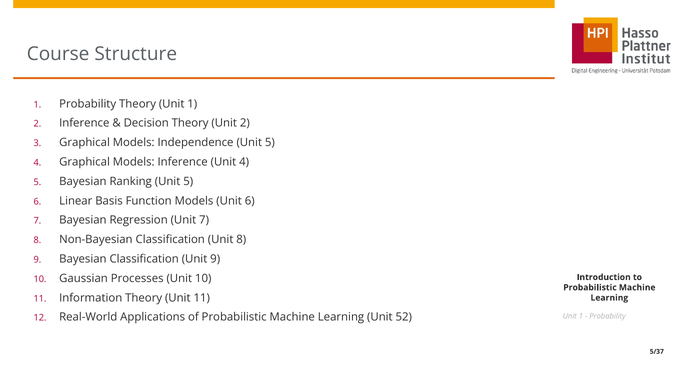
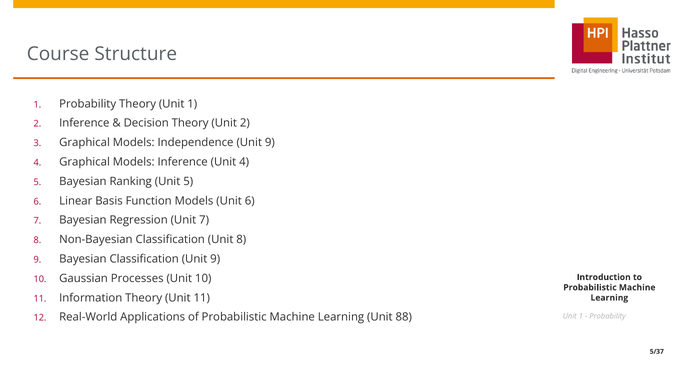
Independence Unit 5: 5 -> 9 (270, 143)
52: 52 -> 88 (404, 317)
